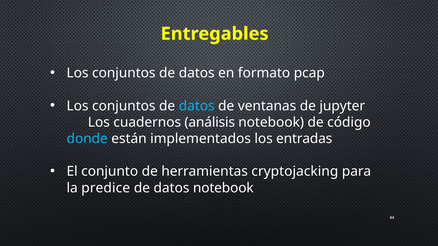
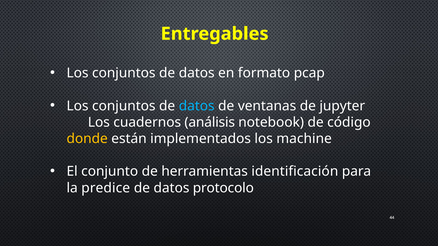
donde colour: light blue -> yellow (87, 139)
entradas: entradas -> machine (304, 139)
cryptojacking: cryptojacking -> identificación (295, 172)
datos notebook: notebook -> protocolo (223, 188)
